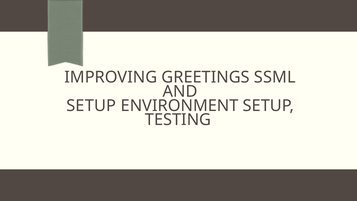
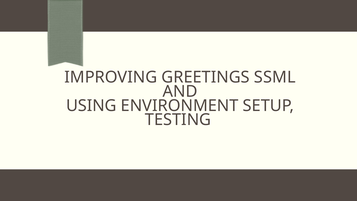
SETUP: SETUP -> USING (91, 106)
